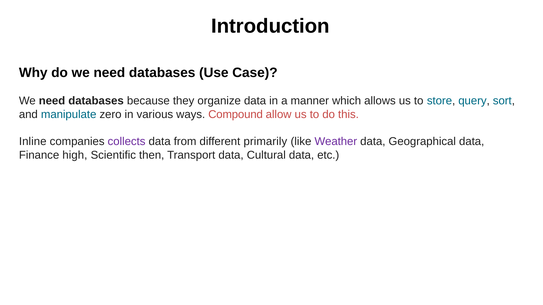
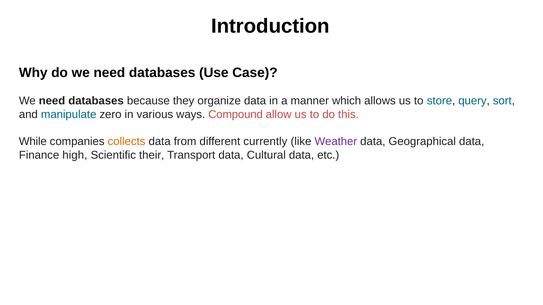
Inline: Inline -> While (33, 142)
collects colour: purple -> orange (127, 142)
primarily: primarily -> currently (265, 142)
then: then -> their (152, 155)
